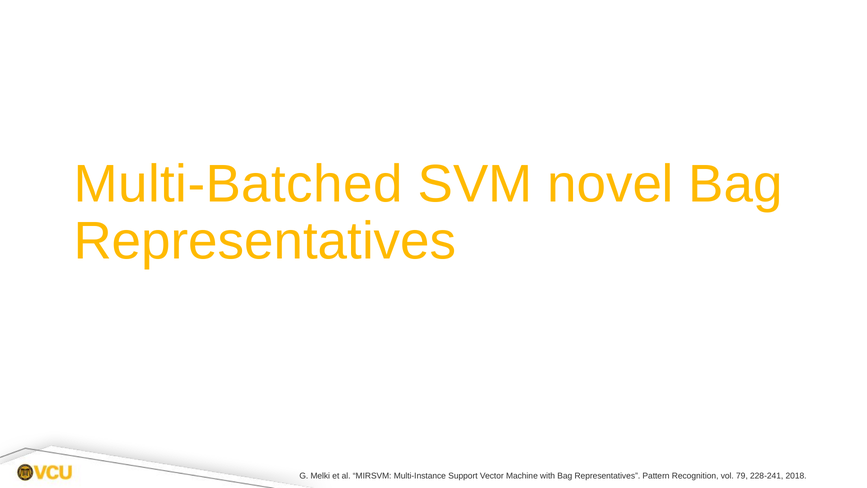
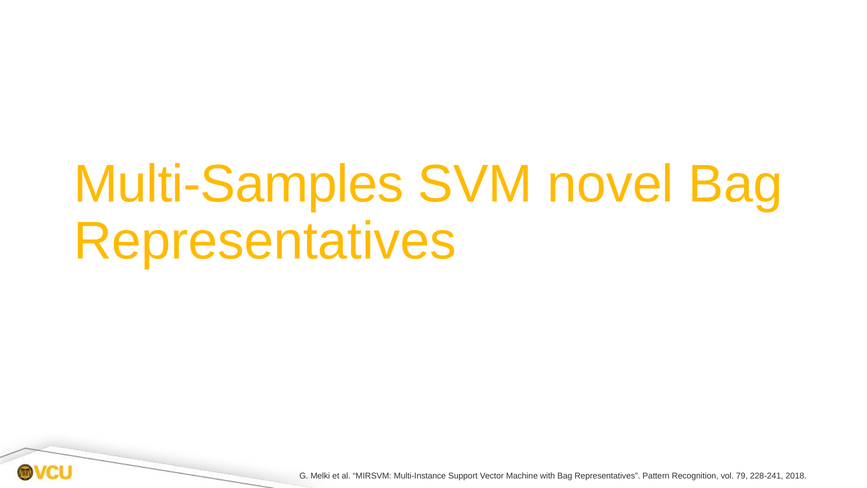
Multi-Batched: Multi-Batched -> Multi-Samples (239, 184)
